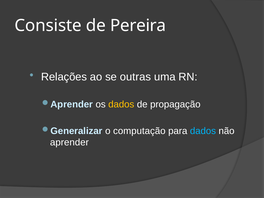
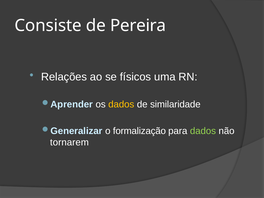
outras: outras -> físicos (136, 77)
propagação: propagação -> similaridade (175, 104)
computação: computação -> formalização (139, 131)
dados colour: light blue -> light green (203, 131)
aprender: aprender -> tornarem (69, 142)
